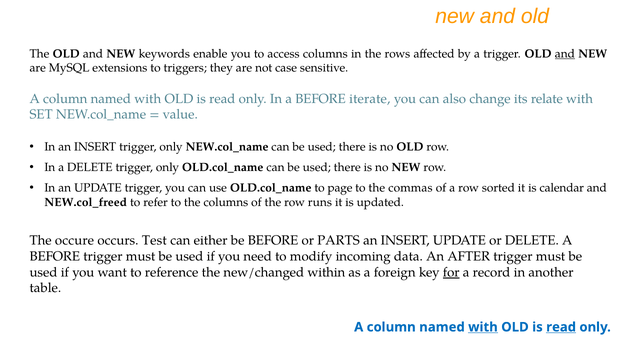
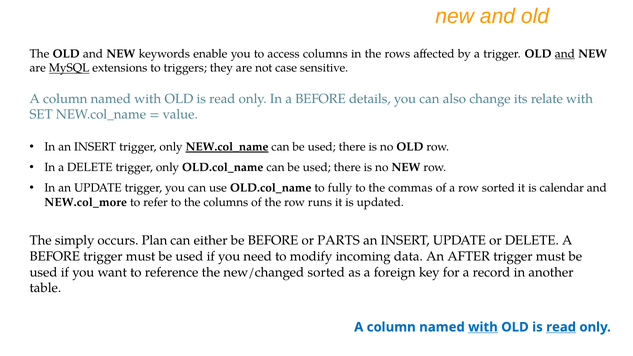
MySQL underline: none -> present (69, 68)
iterate: iterate -> details (370, 99)
NEW.col_name underline: none -> present (227, 147)
page: page -> fully (340, 188)
NEW.col_freed: NEW.col_freed -> NEW.col_more (86, 202)
occure: occure -> simply (75, 241)
Test: Test -> Plan (154, 241)
new/changed within: within -> sorted (326, 272)
for underline: present -> none (451, 272)
